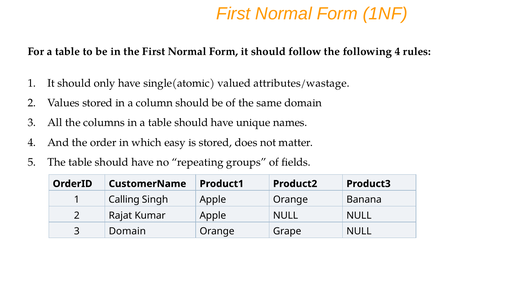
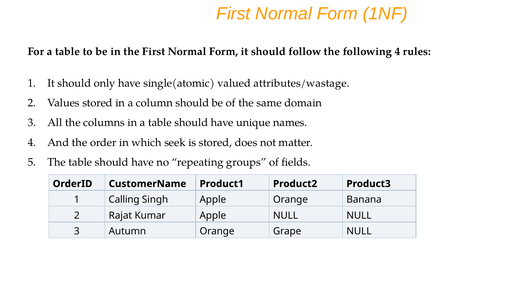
easy: easy -> seek (175, 143)
3 Domain: Domain -> Autumn (127, 232)
